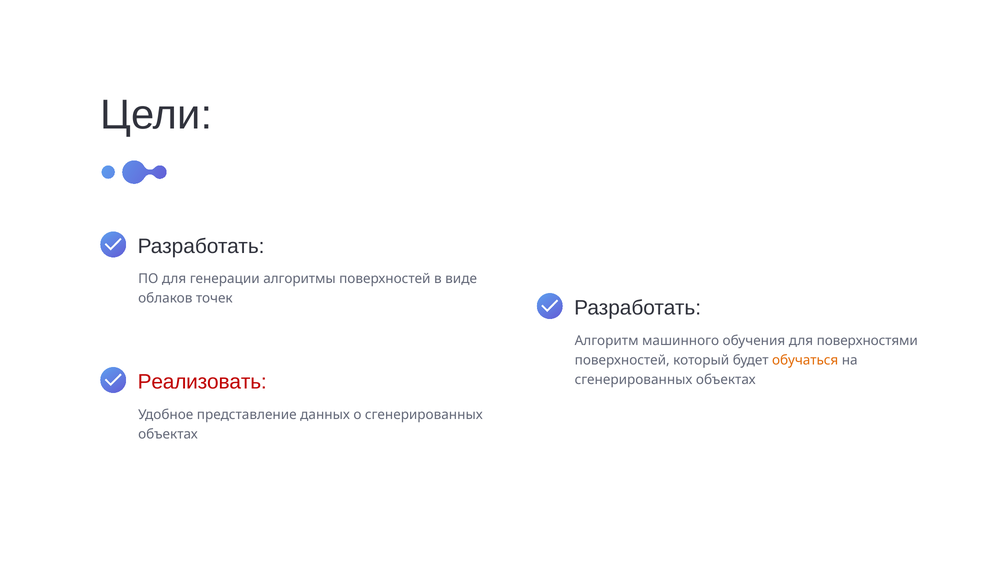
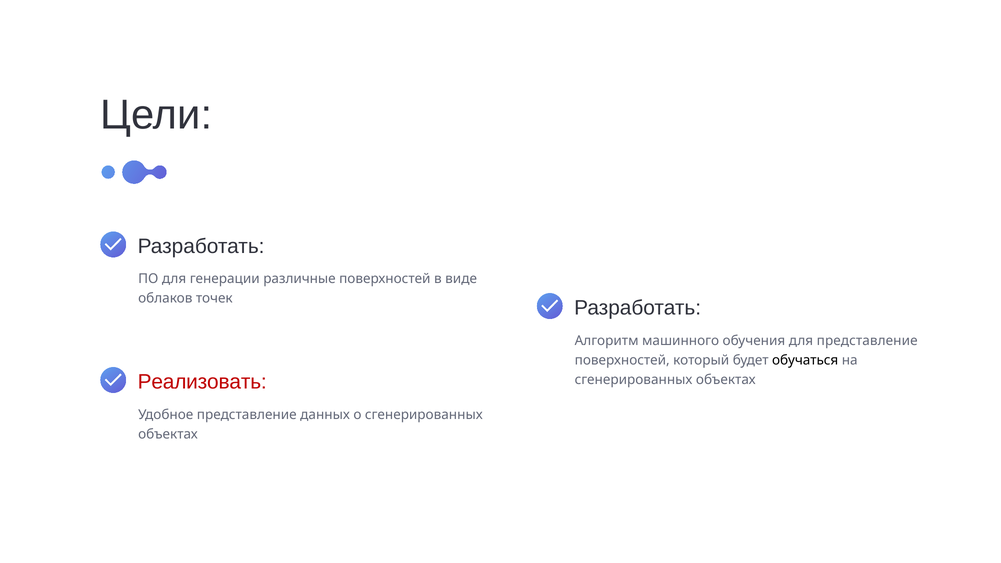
алгоритмы: алгоритмы -> различные (299, 279)
для поверхностями: поверхностями -> представление (867, 341)
обучаться colour: orange -> black (805, 360)
